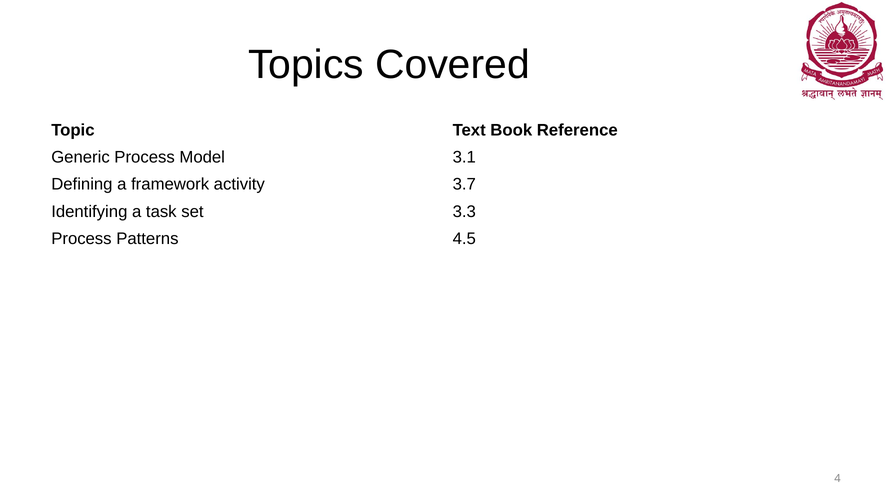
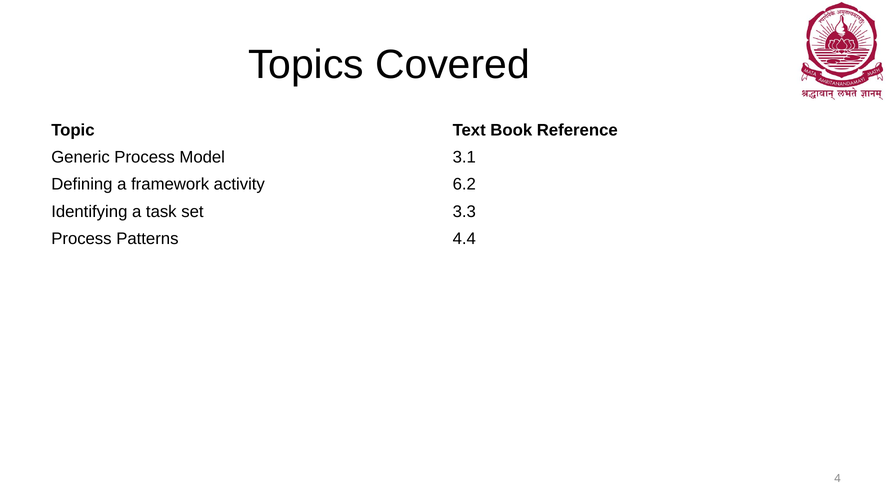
3.7: 3.7 -> 6.2 (464, 184)
4.5: 4.5 -> 4.4 (464, 239)
